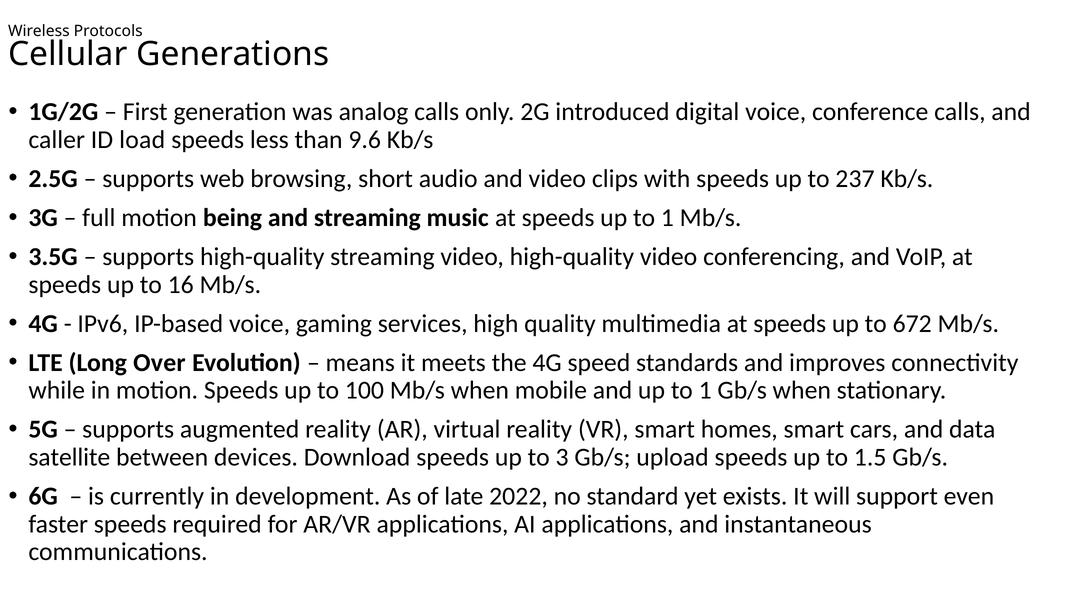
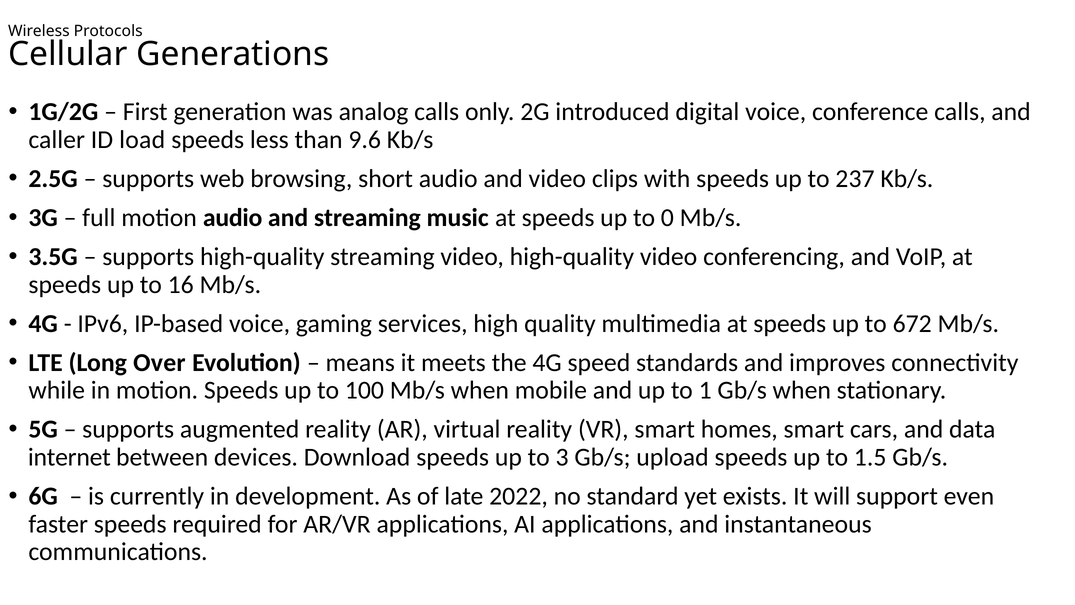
motion being: being -> audio (233, 218)
speeds up to 1: 1 -> 0 (667, 218)
satellite: satellite -> internet (69, 457)
